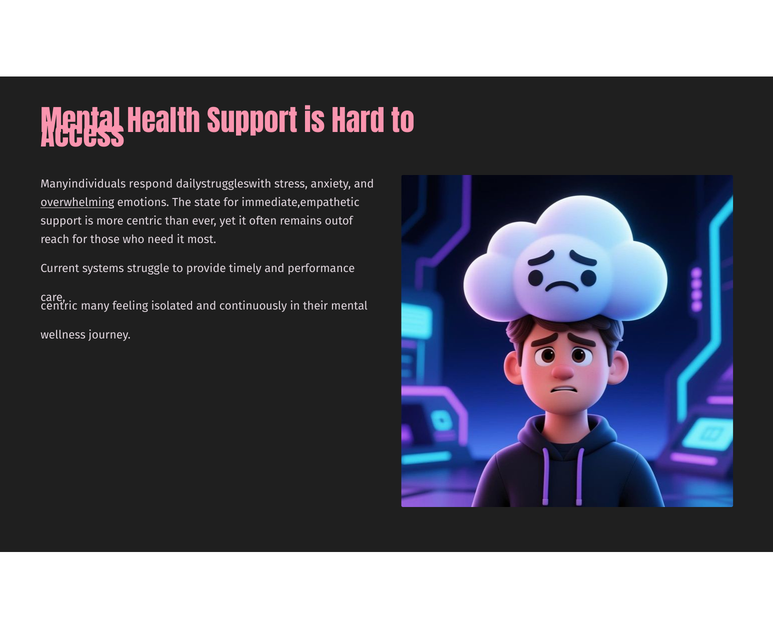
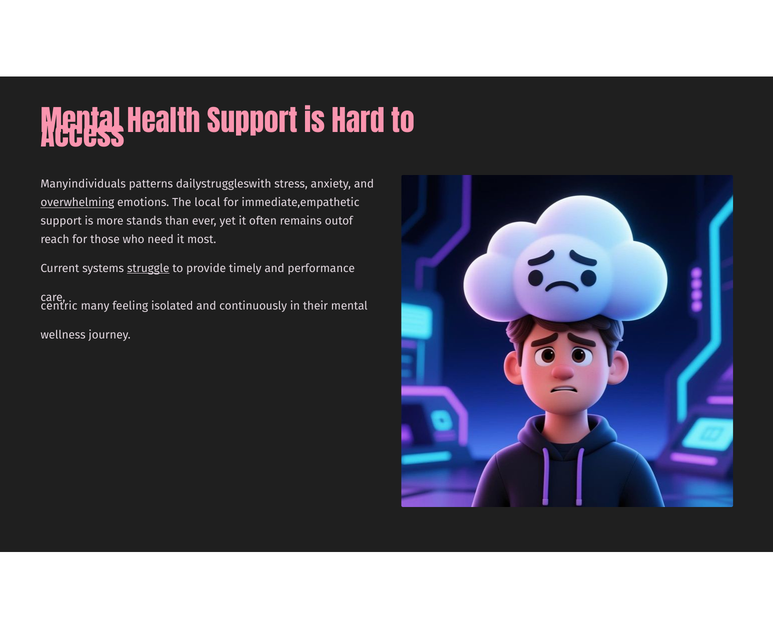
respond: respond -> patterns (151, 184)
state: state -> local (207, 203)
more centric: centric -> stands (144, 221)
struggle underline: none -> present (148, 268)
